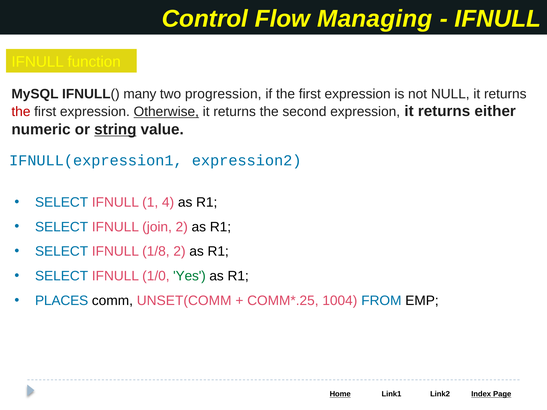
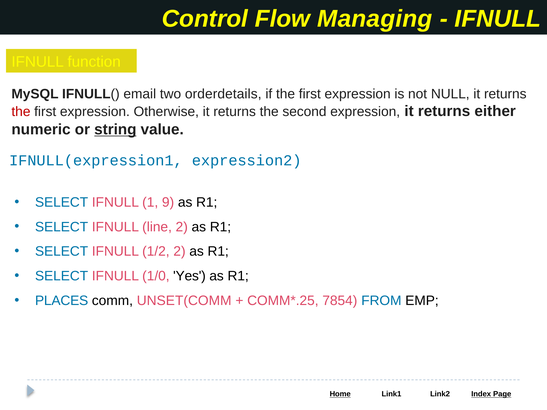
many: many -> email (140, 94)
progression: progression -> orderdetails (223, 94)
Otherwise underline: present -> none (166, 112)
4: 4 -> 9 (168, 202)
join: join -> line (157, 227)
1/8: 1/8 -> 1/2 (156, 252)
Yes colour: green -> black (189, 276)
1004: 1004 -> 7854 (340, 301)
